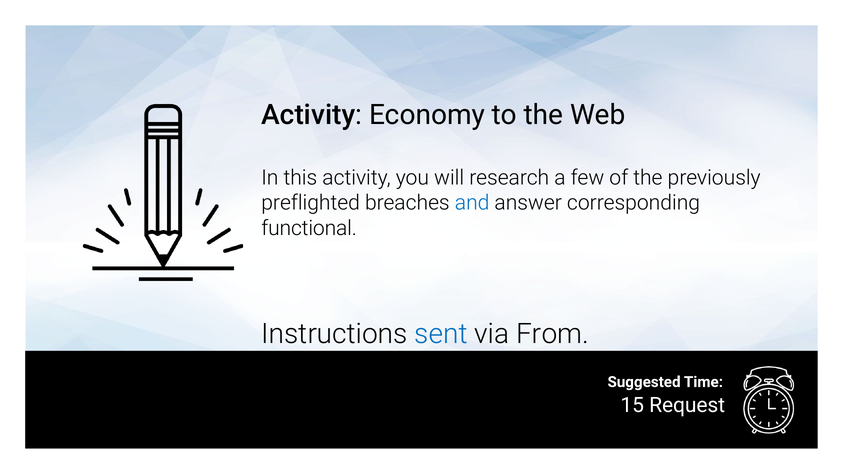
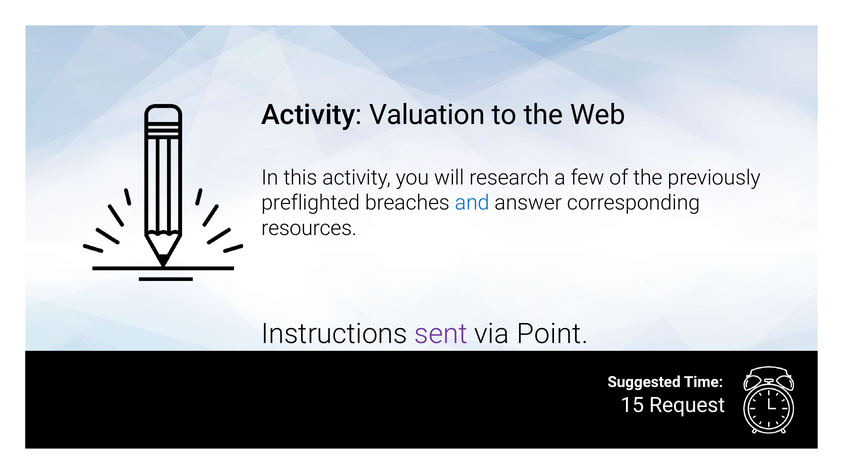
Economy: Economy -> Valuation (427, 115)
functional: functional -> resources (309, 228)
sent colour: blue -> purple (441, 334)
From: From -> Point (552, 334)
